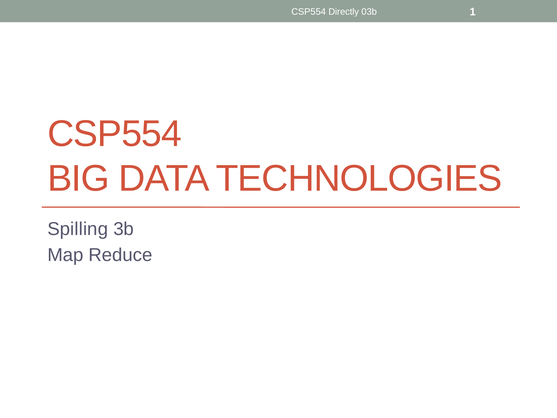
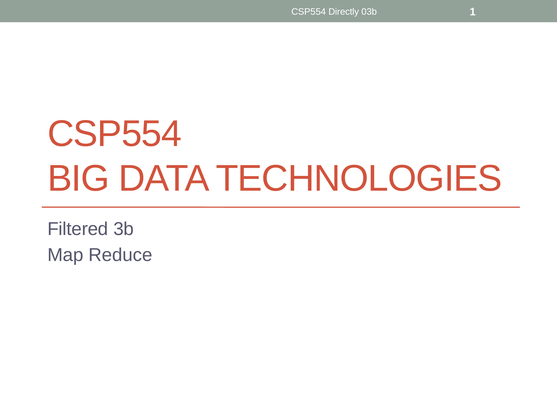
Spilling: Spilling -> Filtered (78, 229)
